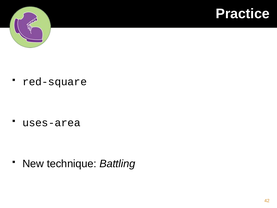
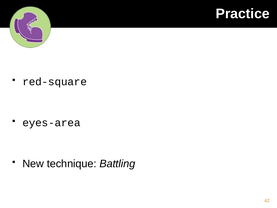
uses-area: uses-area -> eyes-area (51, 123)
